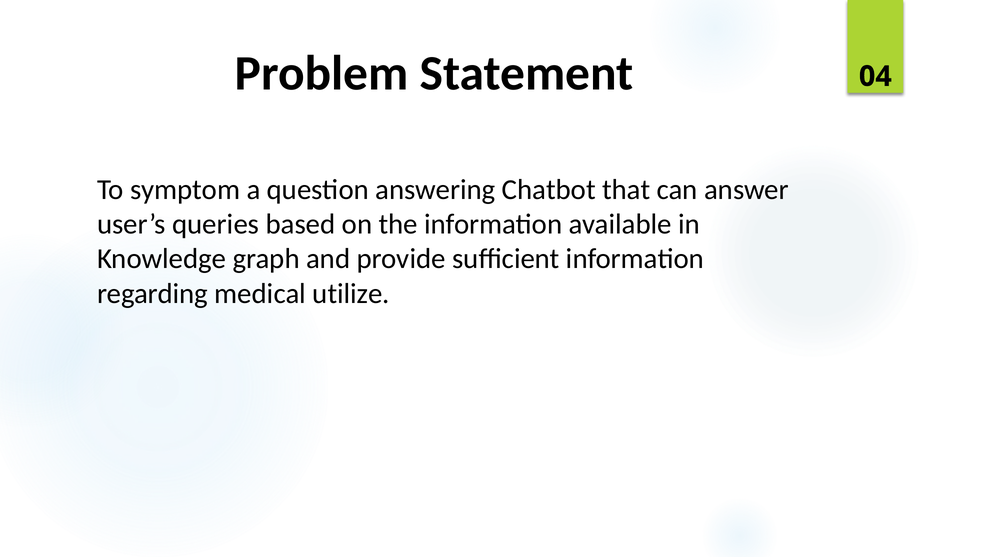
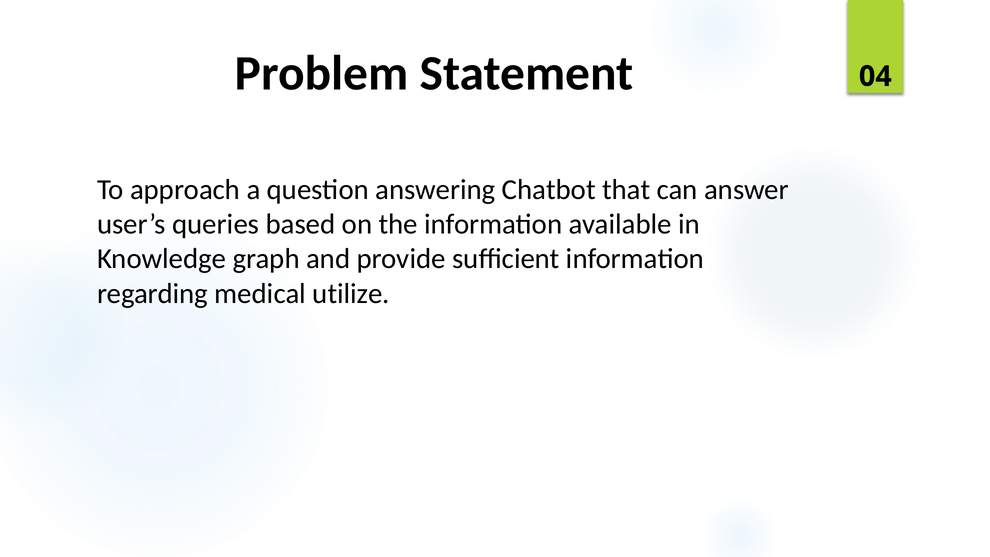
symptom: symptom -> approach (185, 190)
